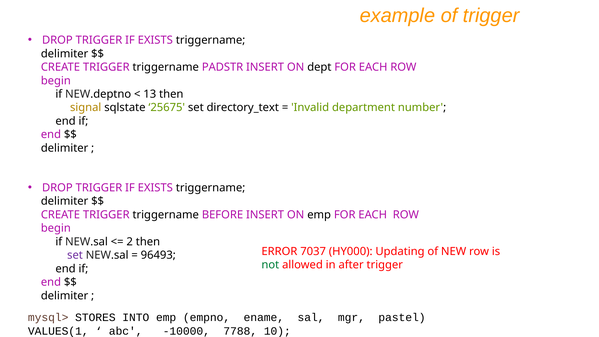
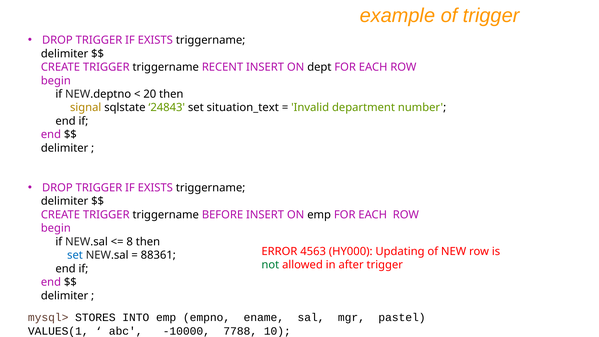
PADSTR: PADSTR -> RECENT (223, 67)
13: 13 -> 20 (150, 94)
25675: 25675 -> 24843 (167, 108)
directory_text: directory_text -> situation_text (243, 108)
2: 2 -> 8 (130, 242)
7037: 7037 -> 4563 (313, 251)
set colour: purple -> blue (75, 255)
96493: 96493 -> 88361 (158, 255)
